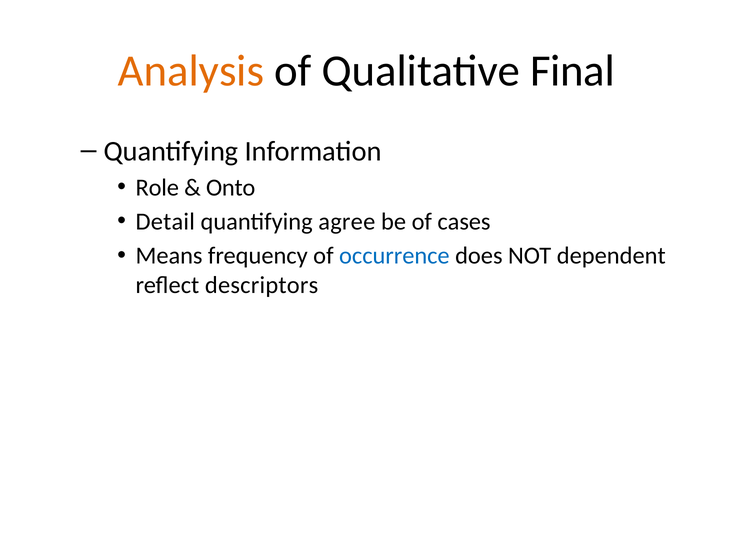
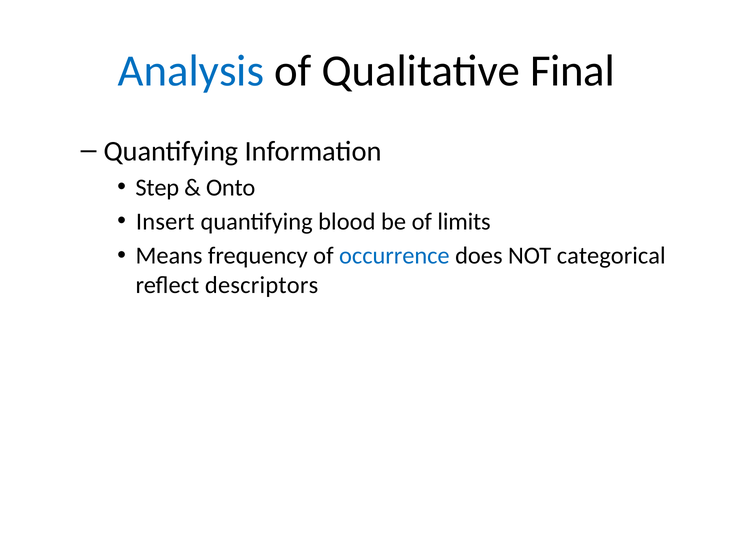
Analysis colour: orange -> blue (191, 71)
Role: Role -> Step (157, 187)
Detail: Detail -> Insert (165, 222)
agree: agree -> blood (347, 222)
cases: cases -> limits (464, 222)
dependent: dependent -> categorical (611, 256)
